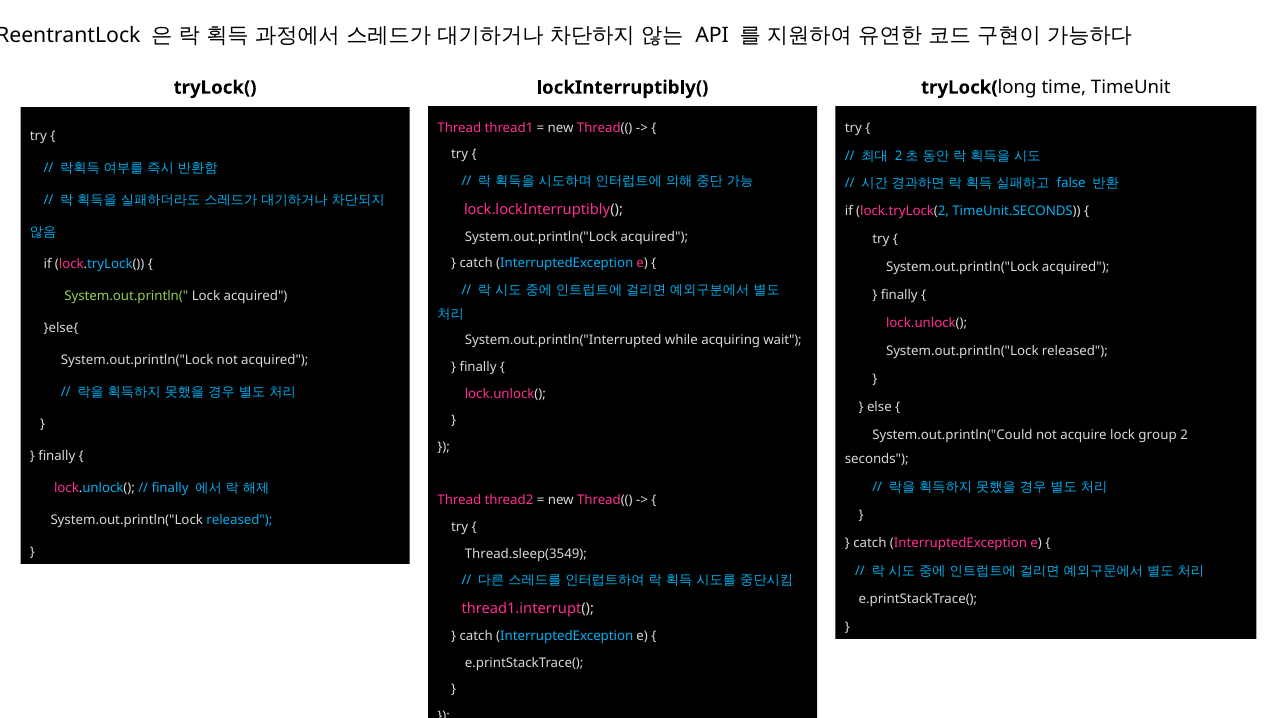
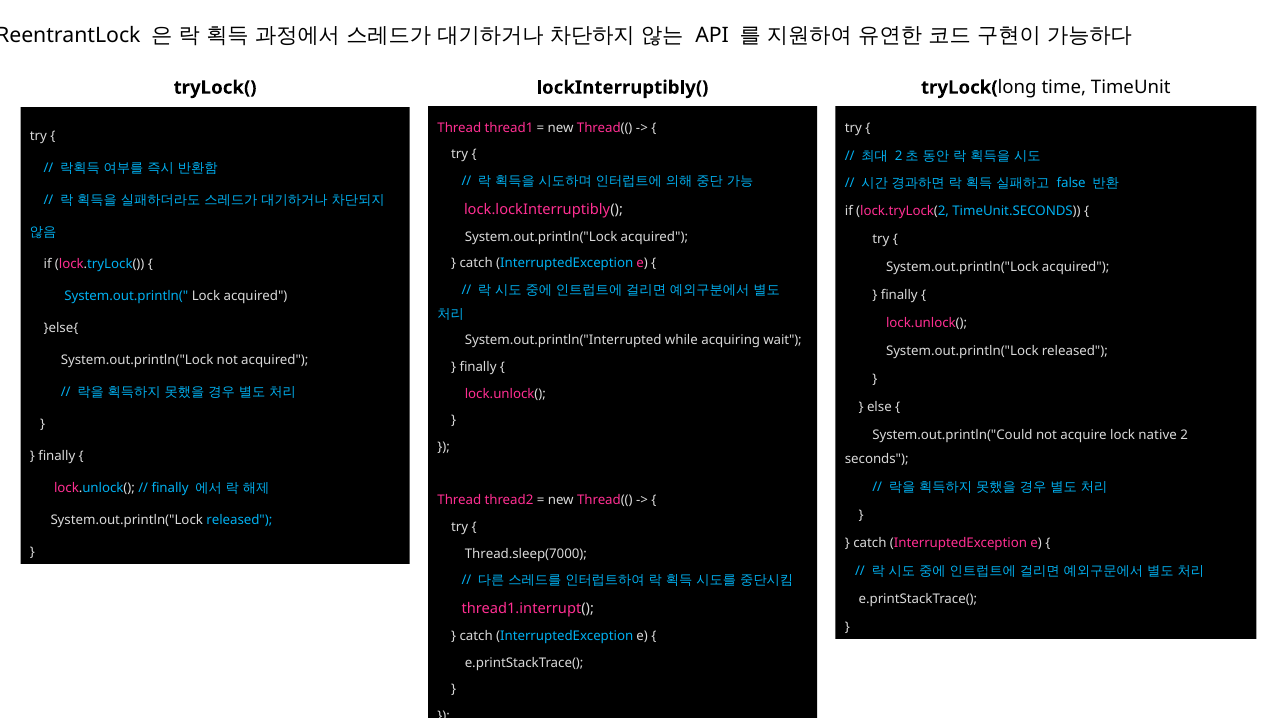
System.out.println( colour: light green -> light blue (126, 297)
group: group -> native (1158, 435)
Thread.sleep(3549: Thread.sleep(3549 -> Thread.sleep(7000 (526, 554)
